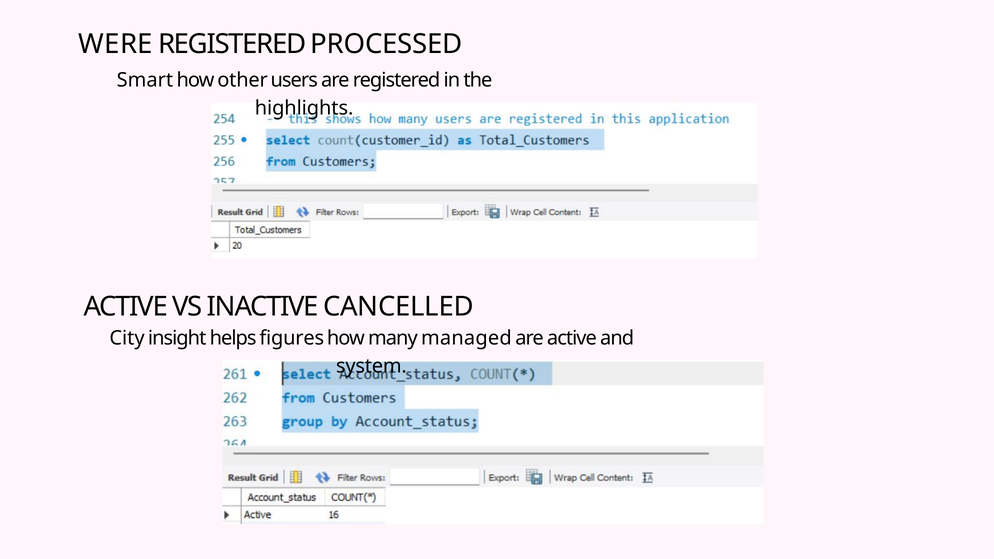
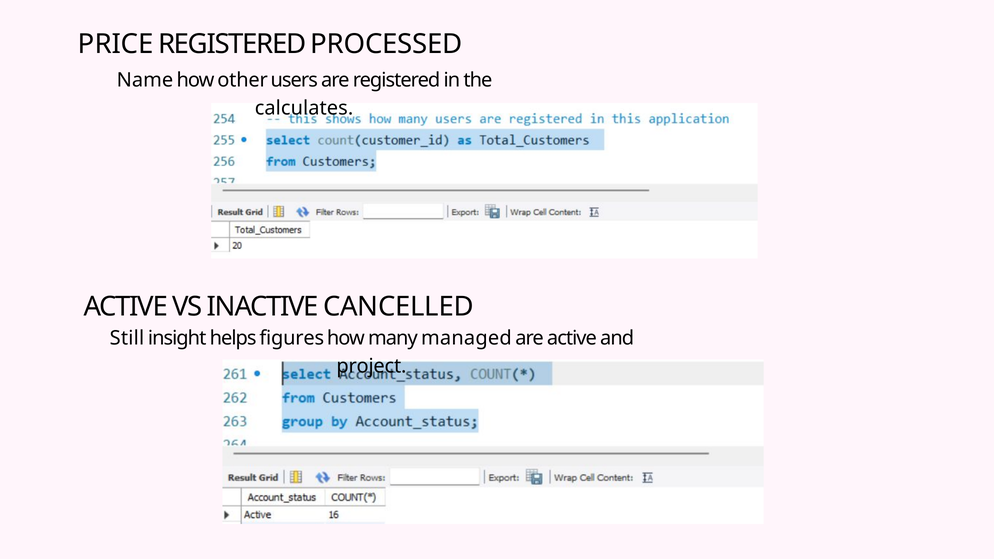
WERE: WERE -> PRICE (116, 44)
Smart: Smart -> Name (145, 80)
highlights: highlights -> calculates (304, 108)
City: City -> Still (127, 338)
system: system -> project (371, 366)
